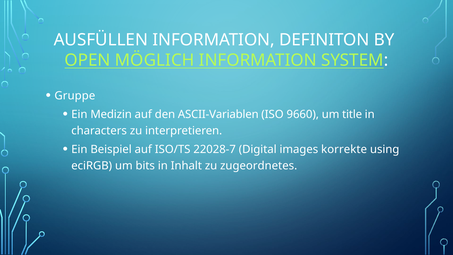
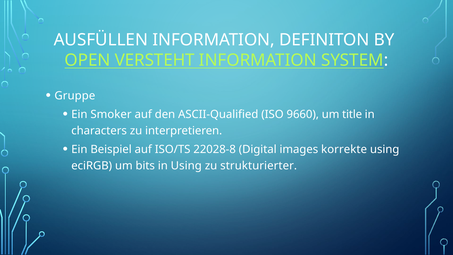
MÖGLICH: MÖGLICH -> VERSTEHT (155, 60)
Medizin: Medizin -> Smoker (111, 114)
ASCII-Variablen: ASCII-Variablen -> ASCII-Qualified (218, 114)
22028-7: 22028-7 -> 22028-8 (215, 149)
in Inhalt: Inhalt -> Using (186, 166)
zugeordnetes: zugeordnetes -> strukturierter (259, 166)
